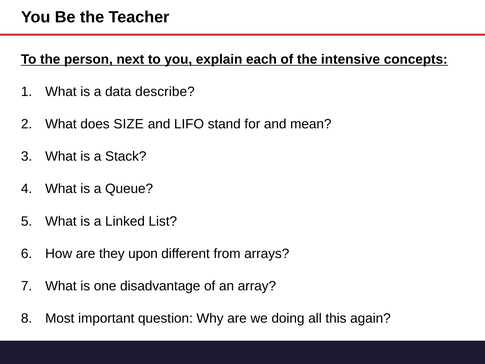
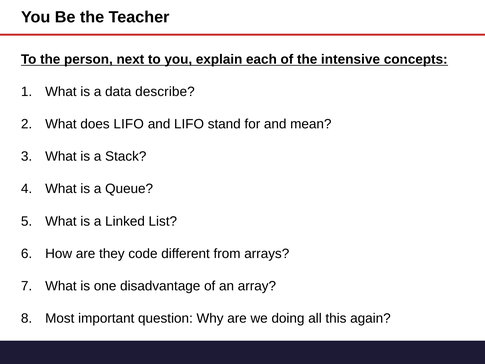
does SIZE: SIZE -> LIFO (129, 124)
upon: upon -> code (143, 253)
